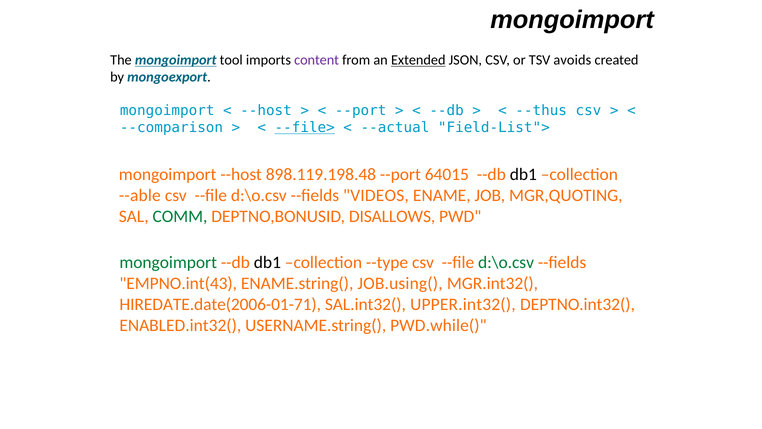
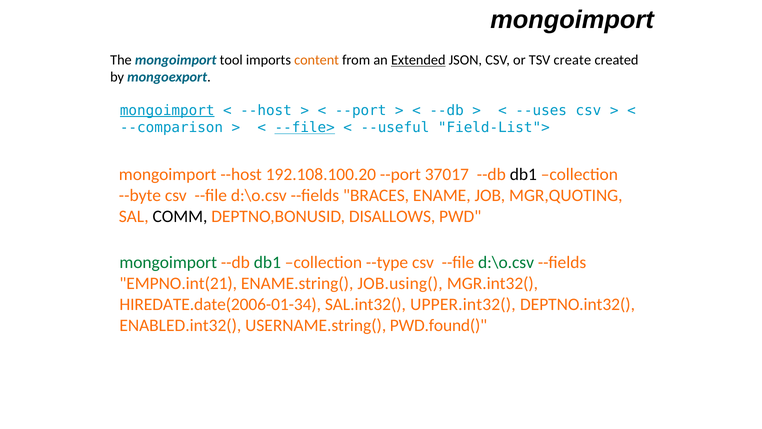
mongoimport underline: present -> none (176, 60)
content colour: purple -> orange (317, 60)
avoids: avoids -> create (572, 60)
mongoimport underline: none -> present (167, 110)
--thus: --thus -> --uses (541, 110)
--actual: --actual -> --useful (395, 127)
898.119.198.48: 898.119.198.48 -> 192.108.100.20 (321, 174)
64015: 64015 -> 37017 (447, 174)
--able: --able -> --byte (140, 195)
VIDEOS: VIDEOS -> BRACES (376, 195)
COMM colour: green -> black (180, 216)
db1 colour: black -> green (267, 262)
EMPNO.int(43: EMPNO.int(43 -> EMPNO.int(21 (178, 283)
HIREDATE.date(2006-01-71: HIREDATE.date(2006-01-71 -> HIREDATE.date(2006-01-34 (220, 304)
PWD.while(: PWD.while( -> PWD.found( (439, 325)
